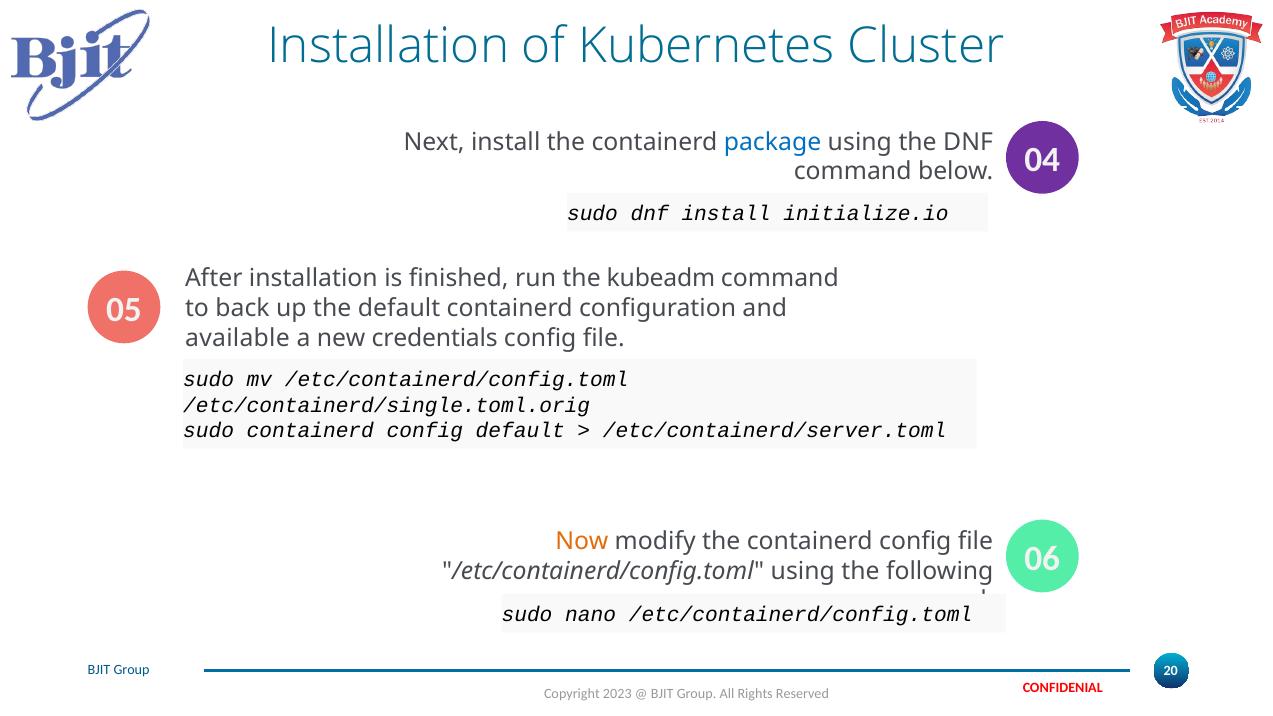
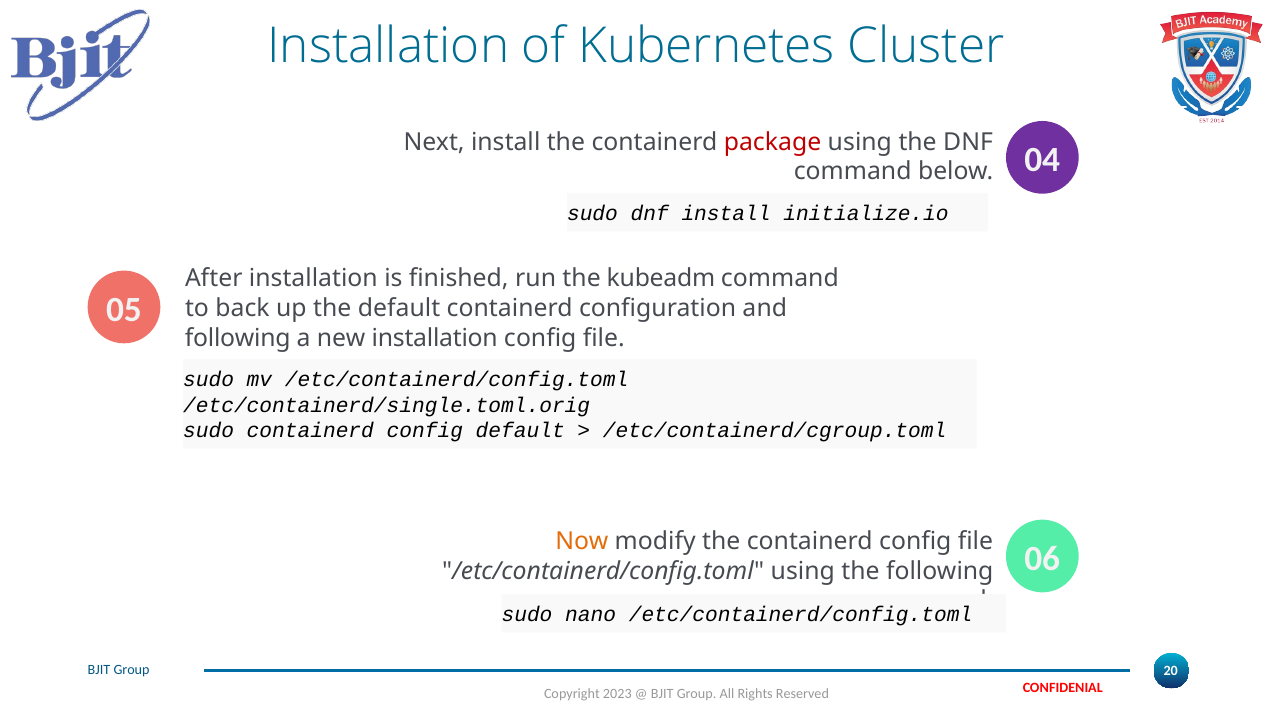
package colour: blue -> red (773, 142)
available: available -> following (238, 338)
new credentials: credentials -> installation (435, 338)
/etc/containerd/server.toml: /etc/containerd/server.toml -> /etc/containerd/cgroup.toml (775, 431)
